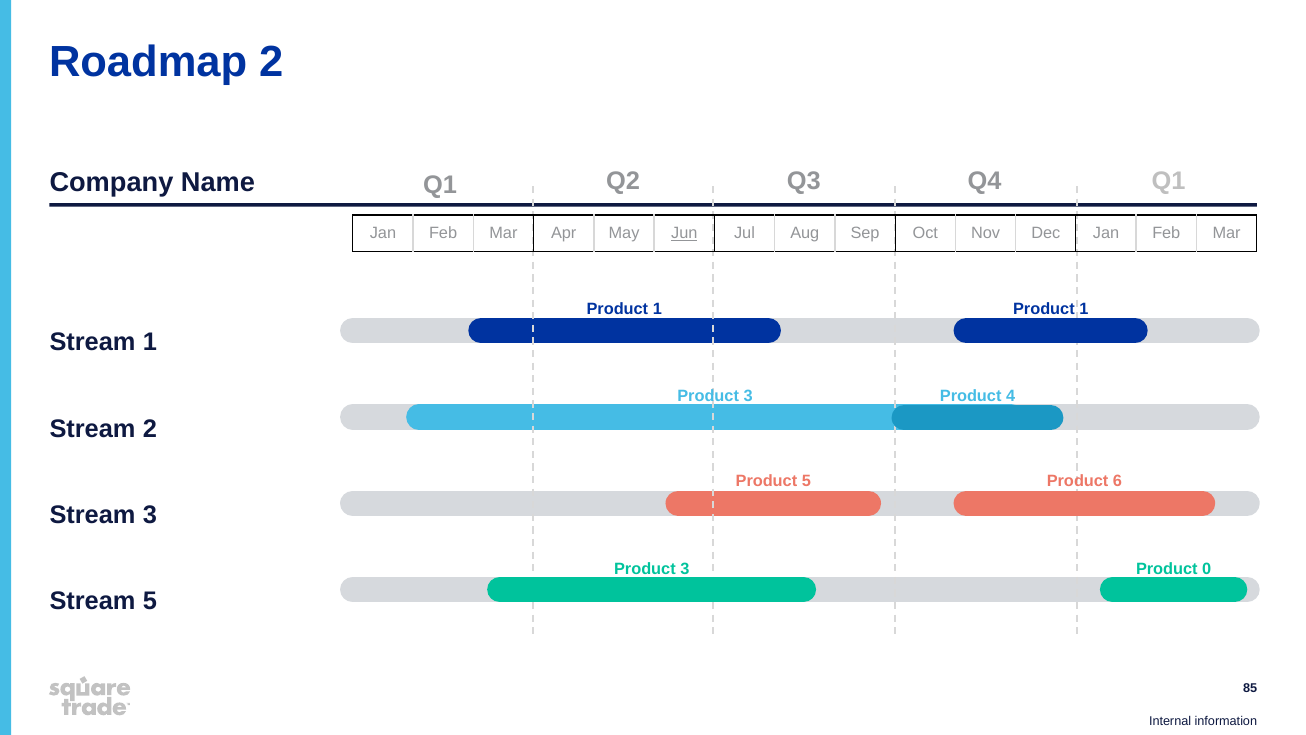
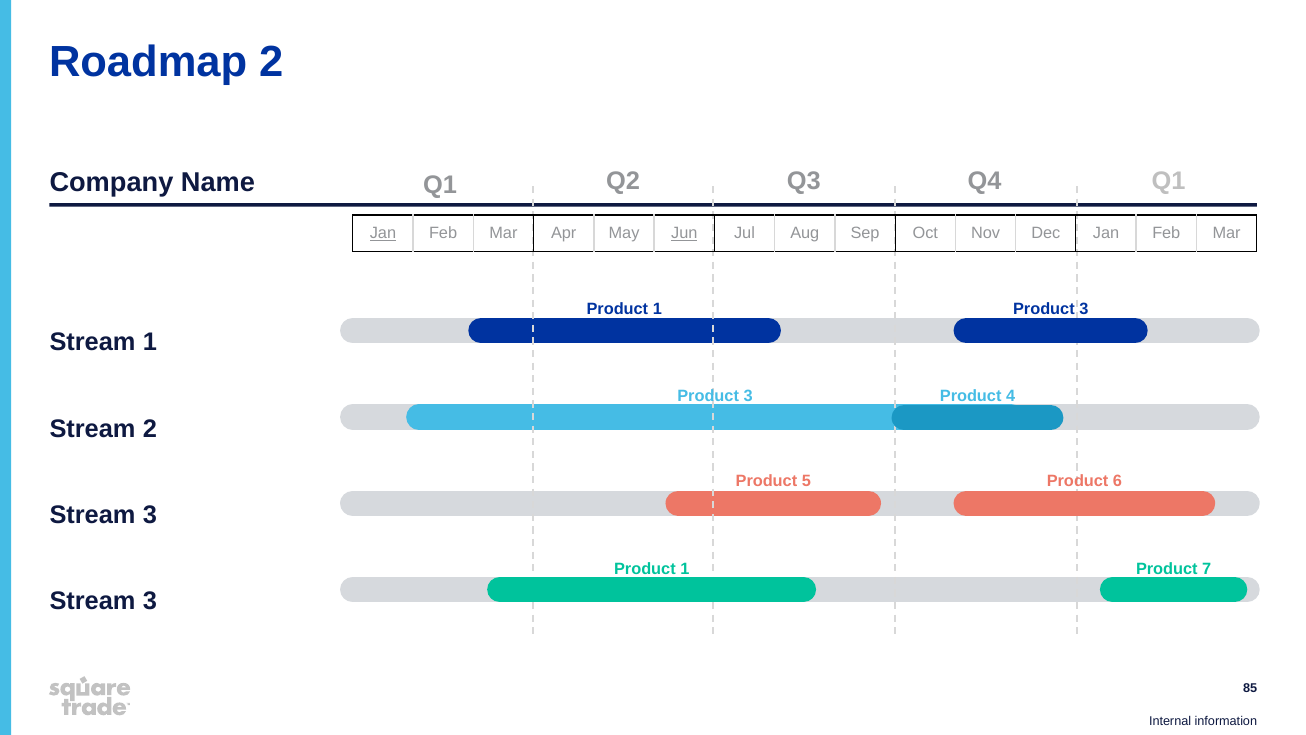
Jan underline: none -> present (383, 233)
1 Product 1: 1 -> 3 (1084, 309)
3: 3 -> 1 (685, 569)
0: 0 -> 7 (1207, 569)
5: 5 -> 3 (150, 601)
